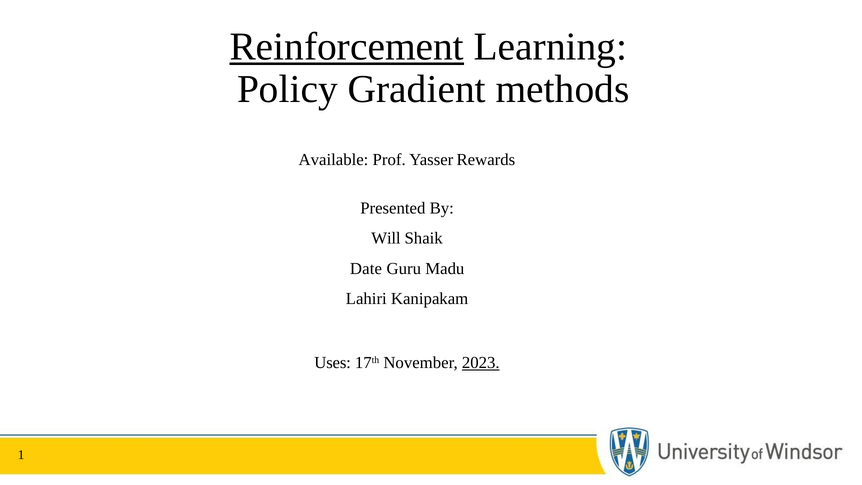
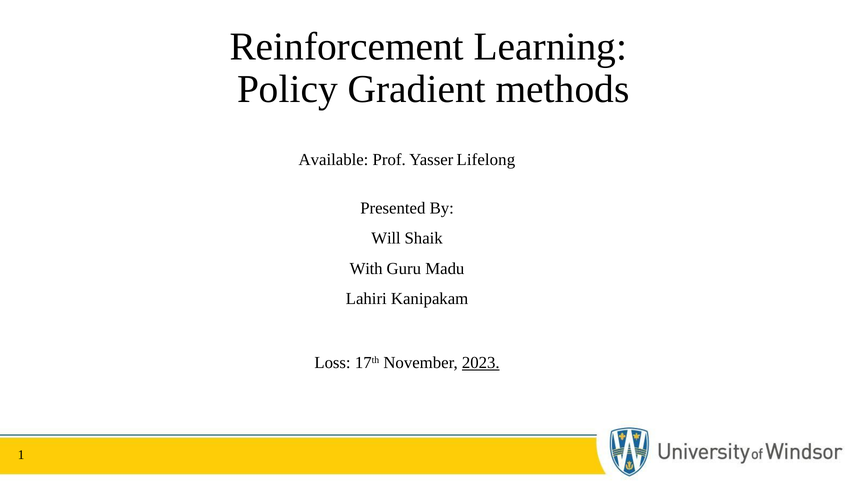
Reinforcement underline: present -> none (347, 47)
Rewards: Rewards -> Lifelong (486, 160)
Date: Date -> With (366, 268)
Uses: Uses -> Loss (333, 363)
